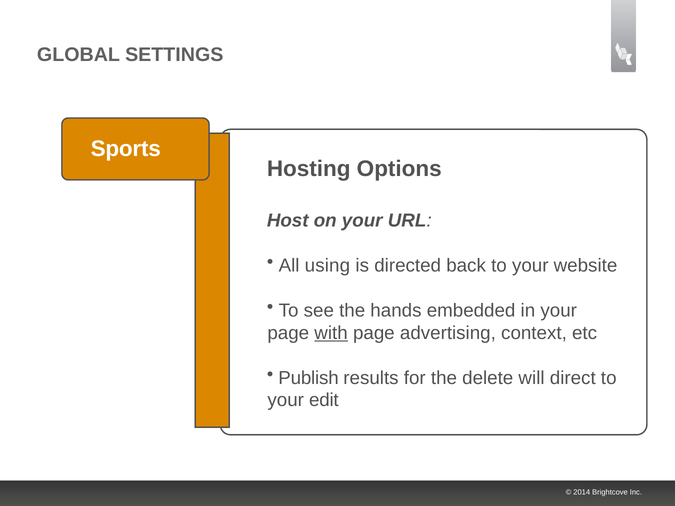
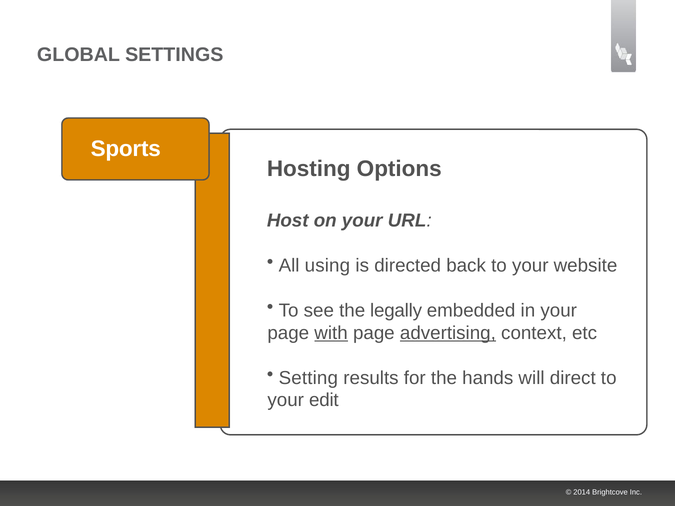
hands: hands -> legally (396, 310)
advertising underline: none -> present (448, 333)
Publish: Publish -> Setting (308, 378)
delete: delete -> hands (488, 378)
